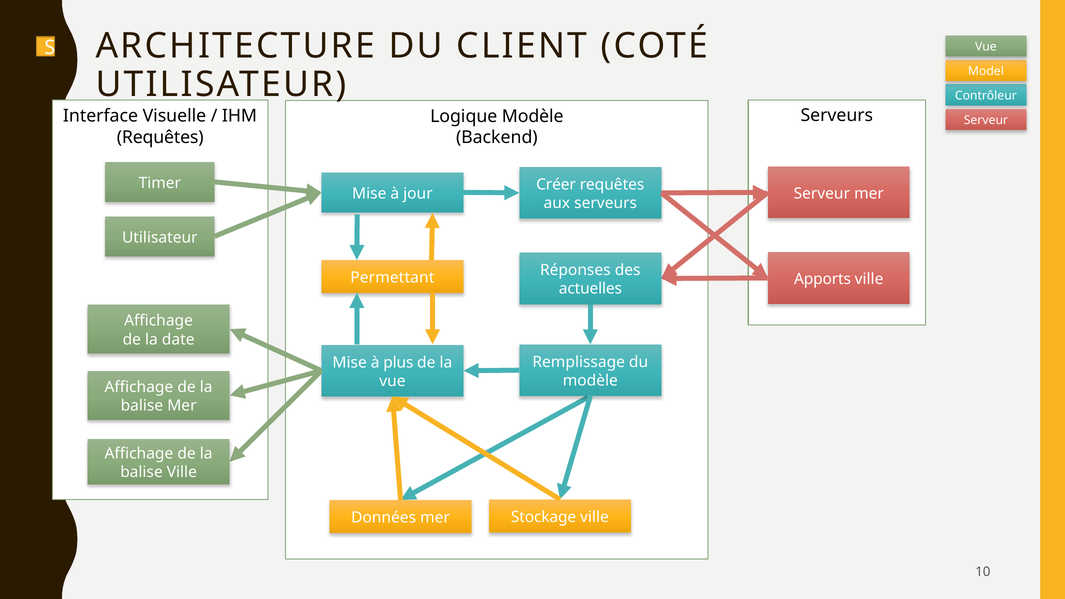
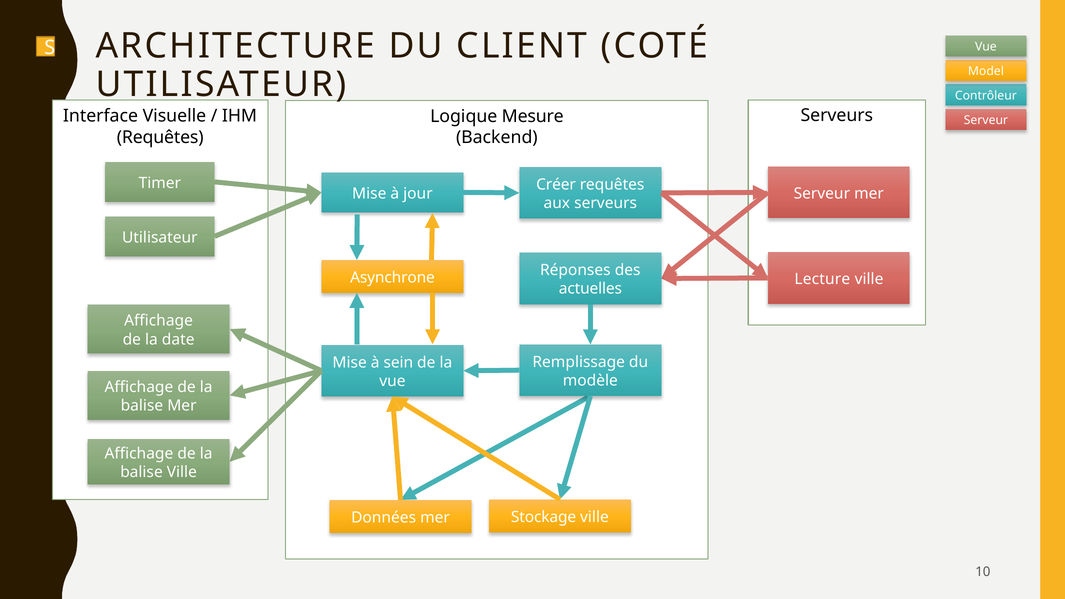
Logique Modèle: Modèle -> Mesure (533, 116)
Permettant: Permettant -> Asynchrone (392, 278)
Apports: Apports -> Lecture (822, 279)
plus: plus -> sein (398, 362)
